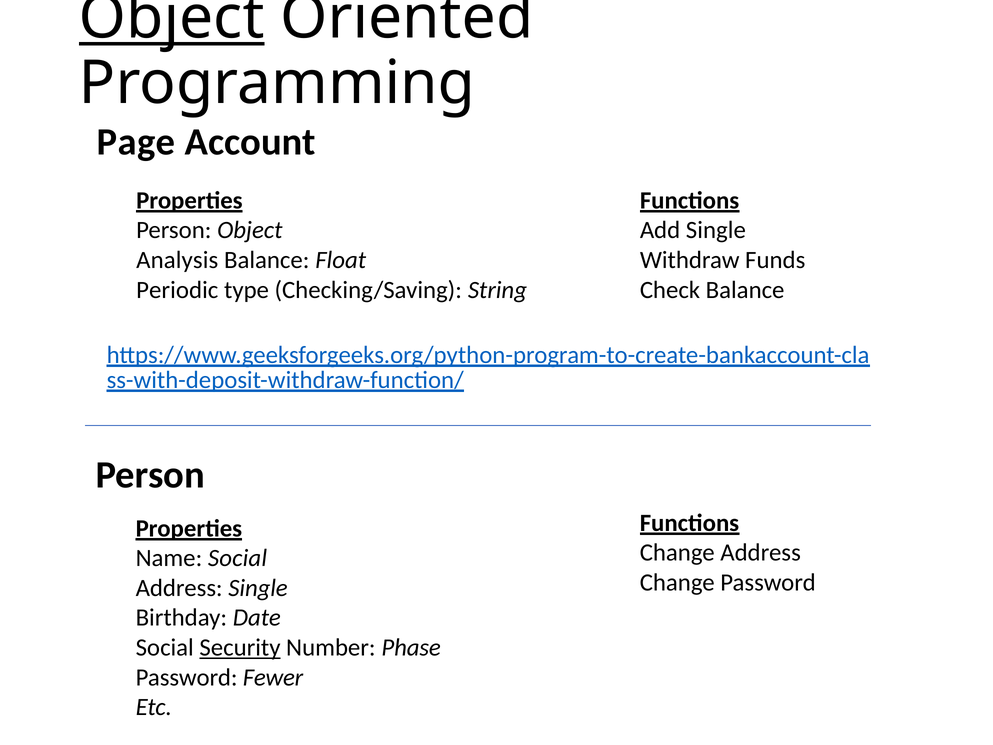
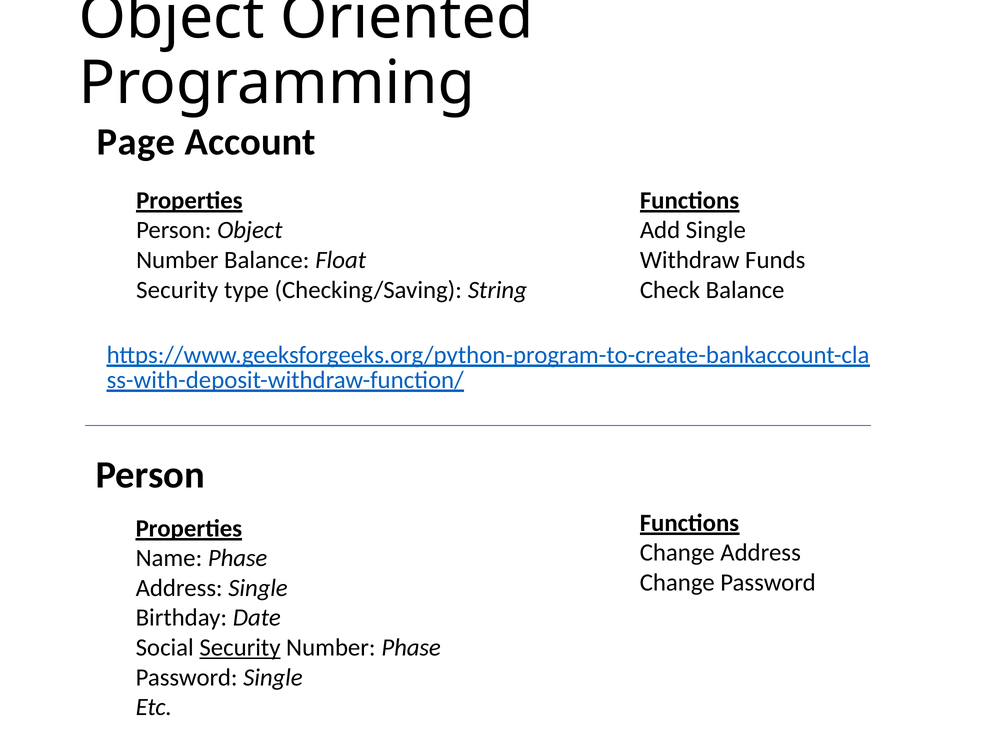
Object underline: present -> none (172, 18)
Analysis: Analysis -> Number (177, 260)
Periodic: Periodic -> Security (177, 290)
Name Social: Social -> Phase (238, 558)
Password Fewer: Fewer -> Single (273, 677)
